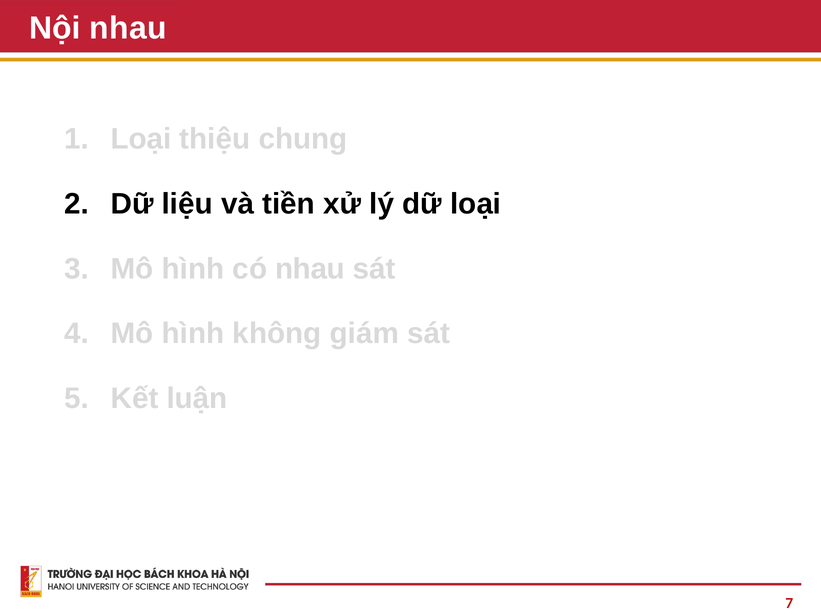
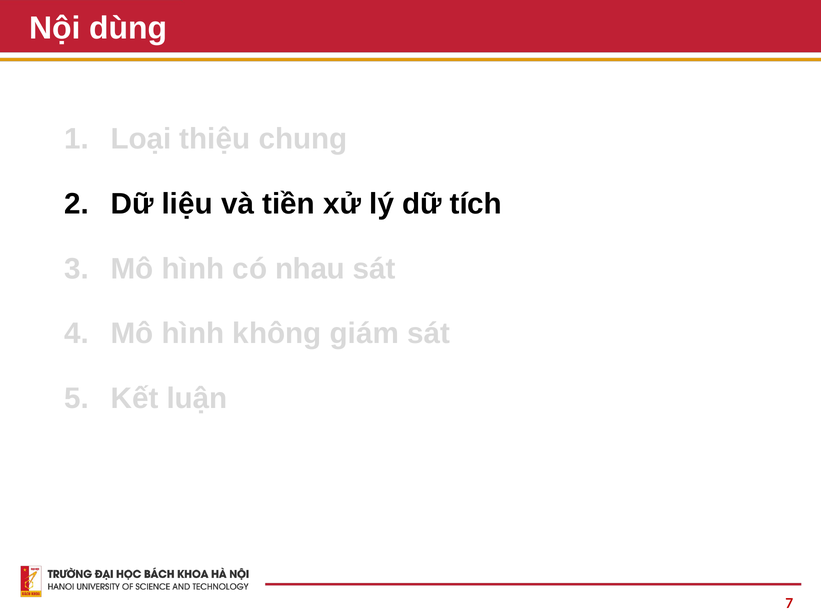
Nội nhau: nhau -> dùng (128, 28)
dữ loại: loại -> tích (476, 204)
